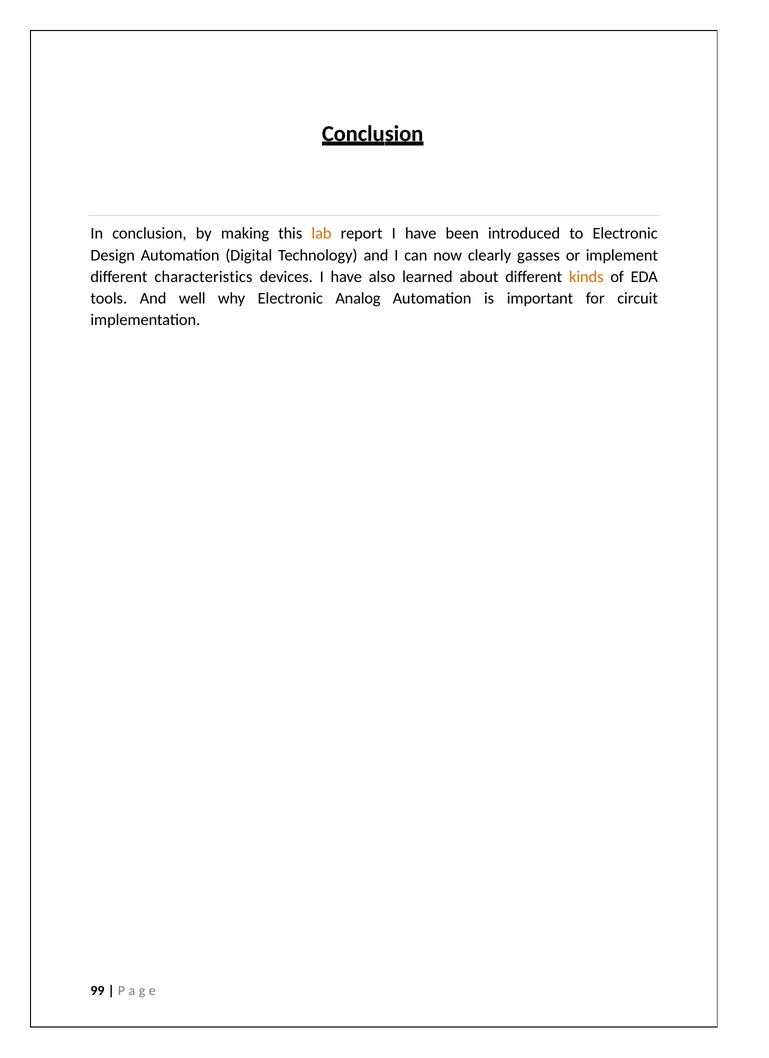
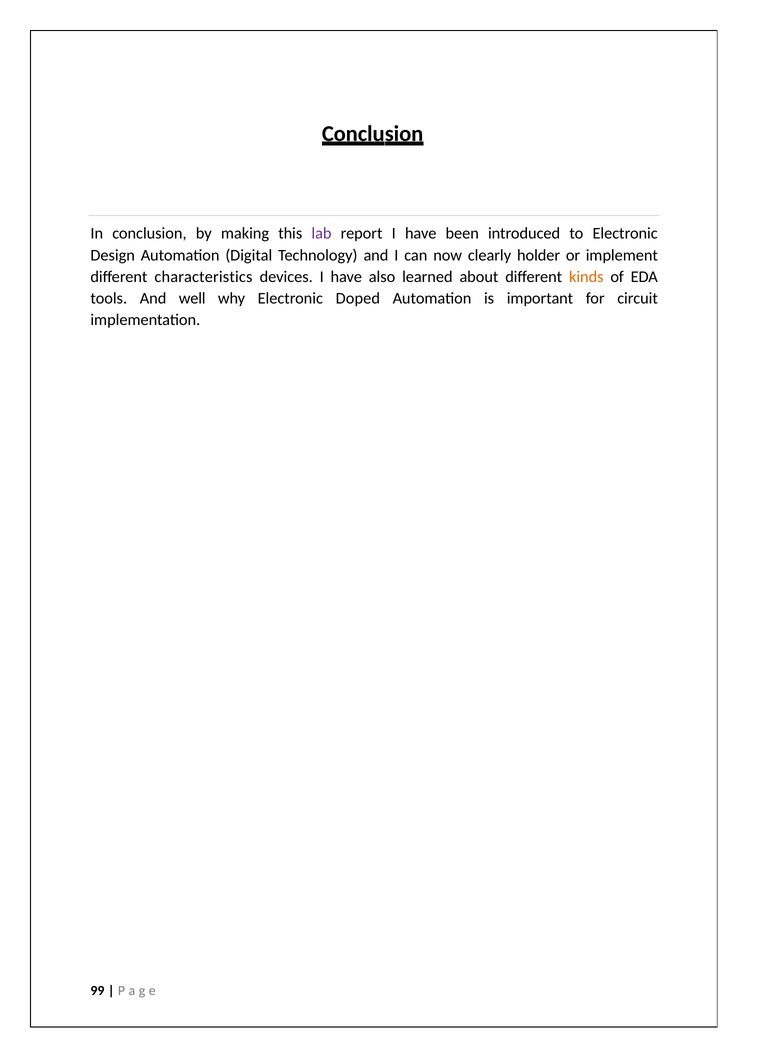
lab colour: orange -> purple (321, 234)
gasses: gasses -> holder (539, 255)
Analog: Analog -> Doped (358, 298)
